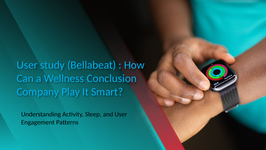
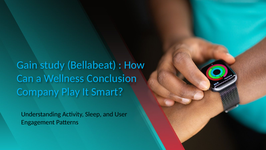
User: User -> Gain (27, 65)
